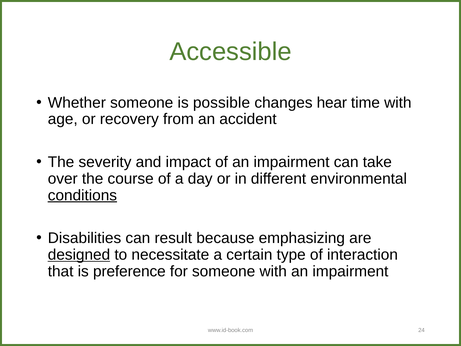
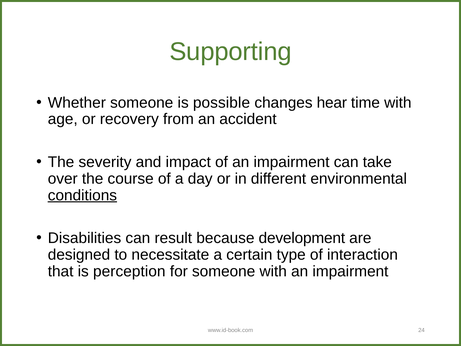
Accessible: Accessible -> Supporting (231, 52)
emphasizing: emphasizing -> development (302, 238)
designed underline: present -> none (79, 255)
preference: preference -> perception (129, 271)
